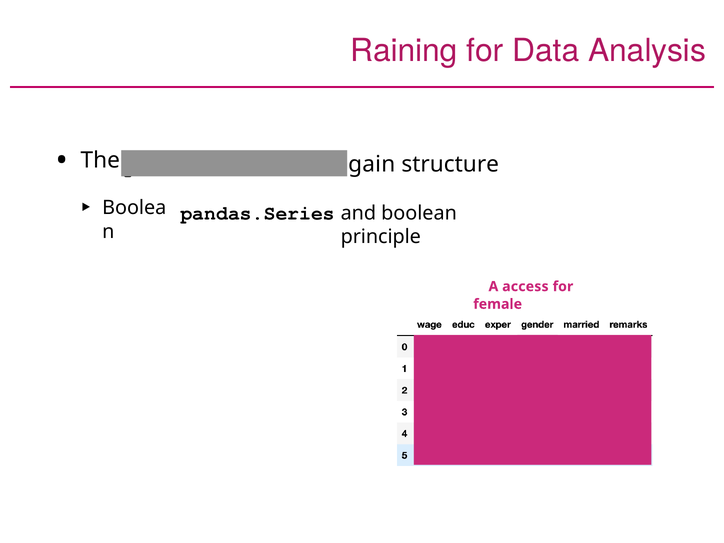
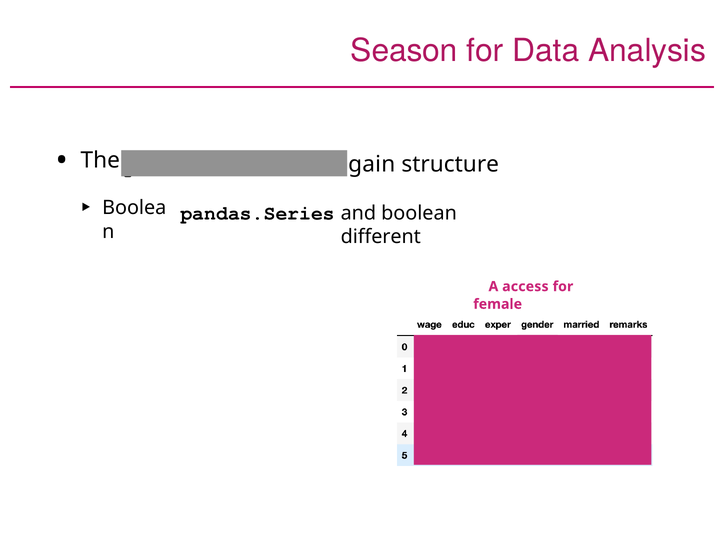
Raining: Raining -> Season (404, 51)
principle: principle -> different (381, 237)
